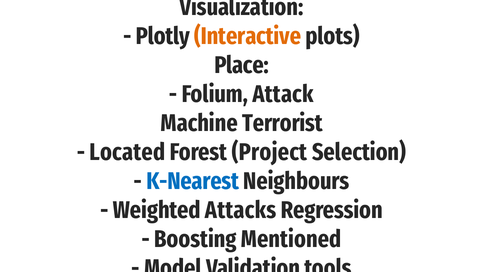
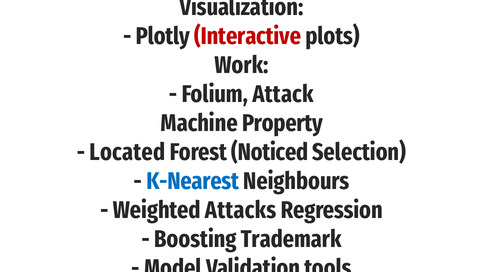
Interactive colour: orange -> red (248, 36)
Place: Place -> Work (241, 65)
Terrorist: Terrorist -> Property (282, 123)
Project: Project -> Noticed (270, 152)
Mentioned: Mentioned -> Trademark (291, 239)
